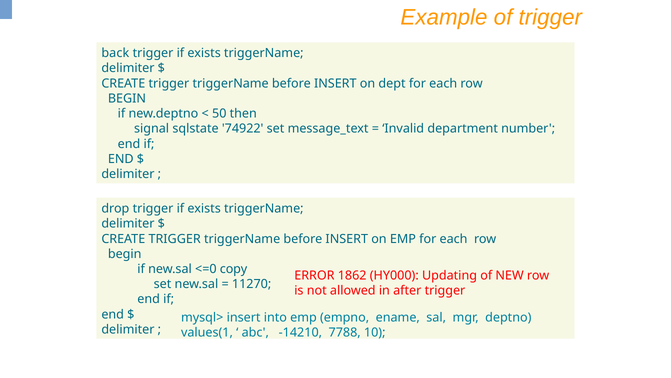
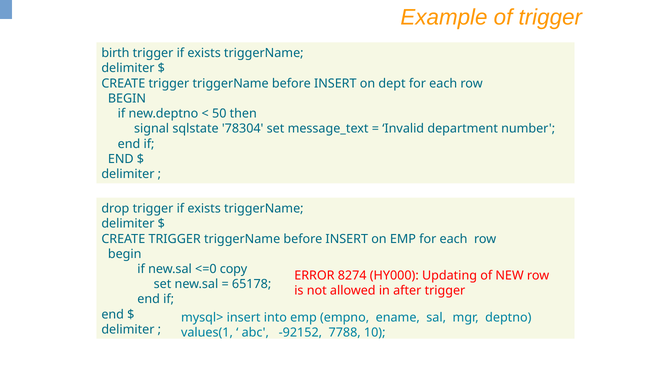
back: back -> birth (115, 53)
74922: 74922 -> 78304 (243, 129)
1862: 1862 -> 8274 (352, 275)
11270: 11270 -> 65178 (252, 284)
-14210: -14210 -> -92152 (300, 332)
